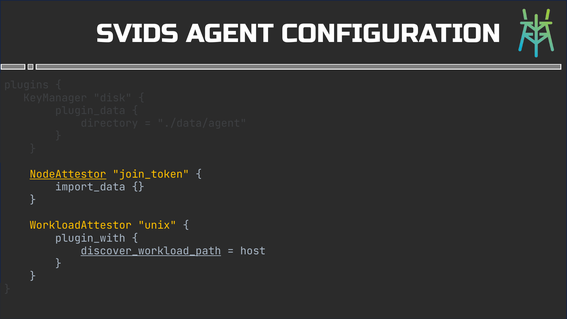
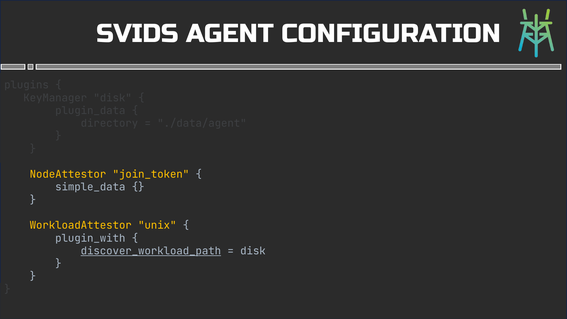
NodeAttestor underline: present -> none (68, 174)
import_data: import_data -> simple_data (90, 187)
host: host -> disk (253, 251)
